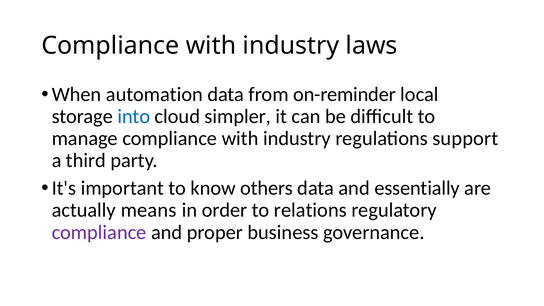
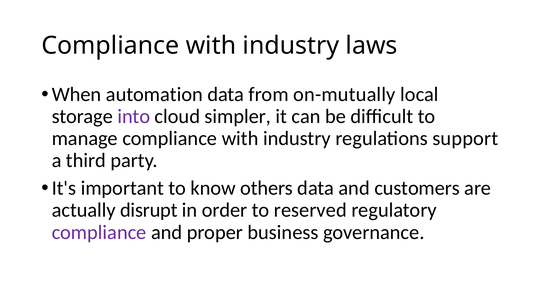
on-reminder: on-reminder -> on-mutually (344, 94)
into colour: blue -> purple (134, 116)
essentially: essentially -> customers (417, 188)
means: means -> disrupt (149, 210)
relations: relations -> reserved (310, 210)
